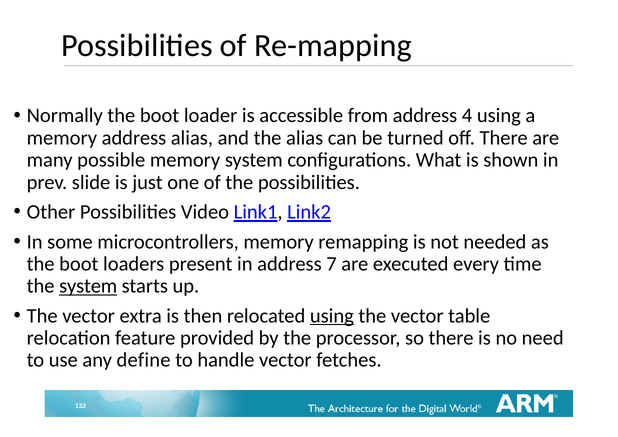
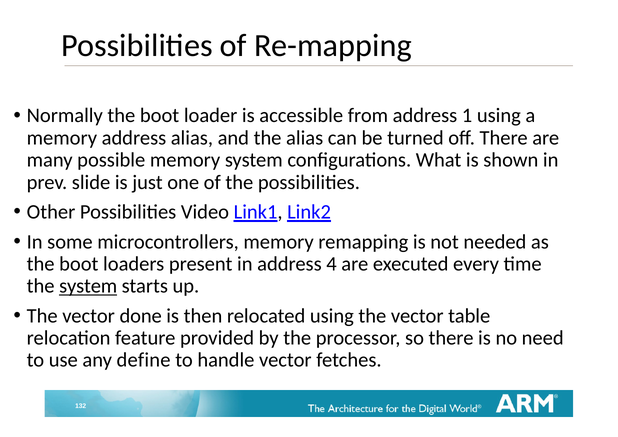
4: 4 -> 1 (467, 116)
7: 7 -> 4 (332, 264)
extra: extra -> done (141, 316)
using underline: present -> none (332, 316)
